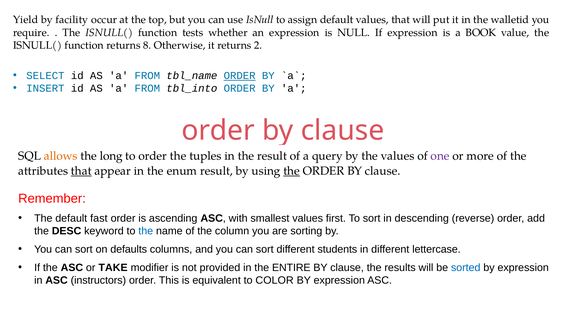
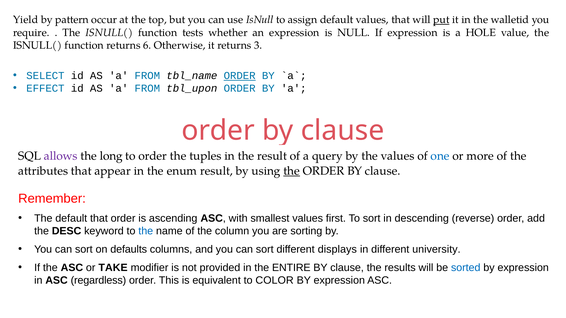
facility: facility -> pattern (72, 20)
put underline: none -> present (441, 20)
BOOK: BOOK -> HOLE (481, 33)
8: 8 -> 6 (147, 45)
2: 2 -> 3 (258, 45)
INSERT: INSERT -> EFFECT (45, 88)
tbl_into: tbl_into -> tbl_upon (192, 88)
allows colour: orange -> purple (61, 156)
one colour: purple -> blue (440, 156)
that underline: present -> none (81, 171)
default fast: fast -> that (99, 219)
students: students -> displays (337, 250)
lettercase: lettercase -> university (436, 250)
instructors: instructors -> regardless (98, 281)
